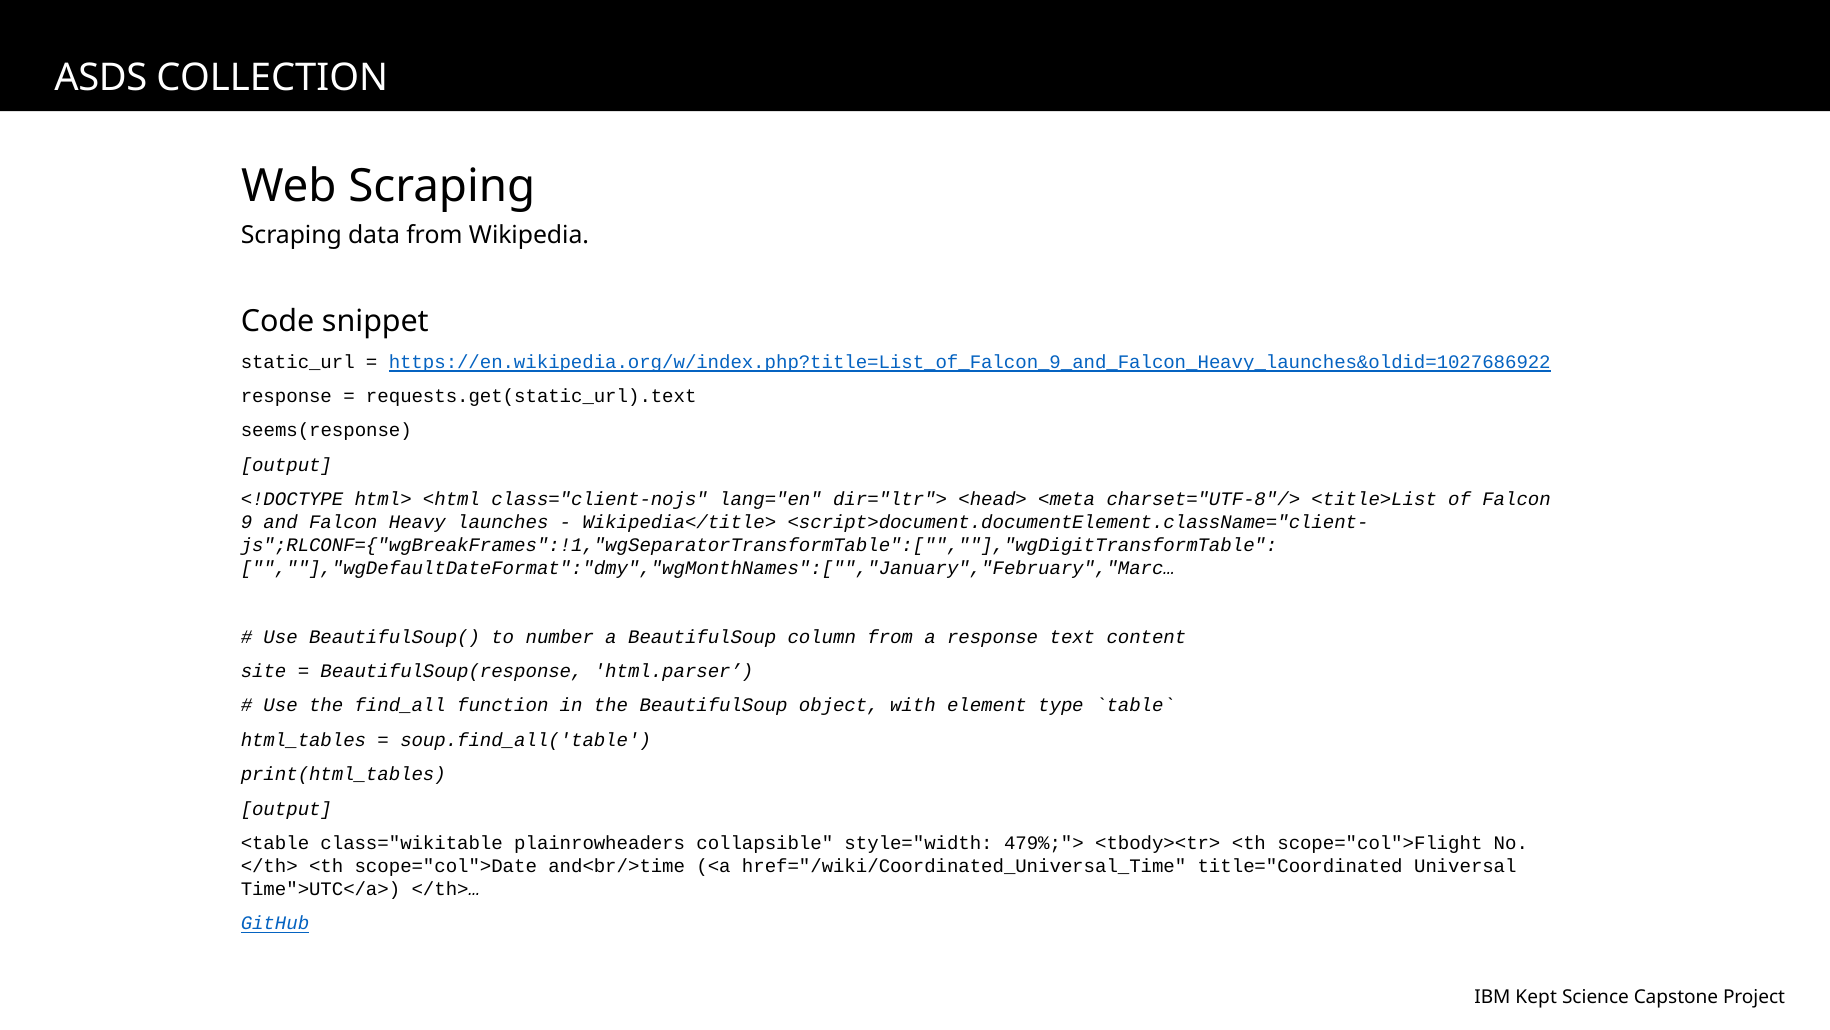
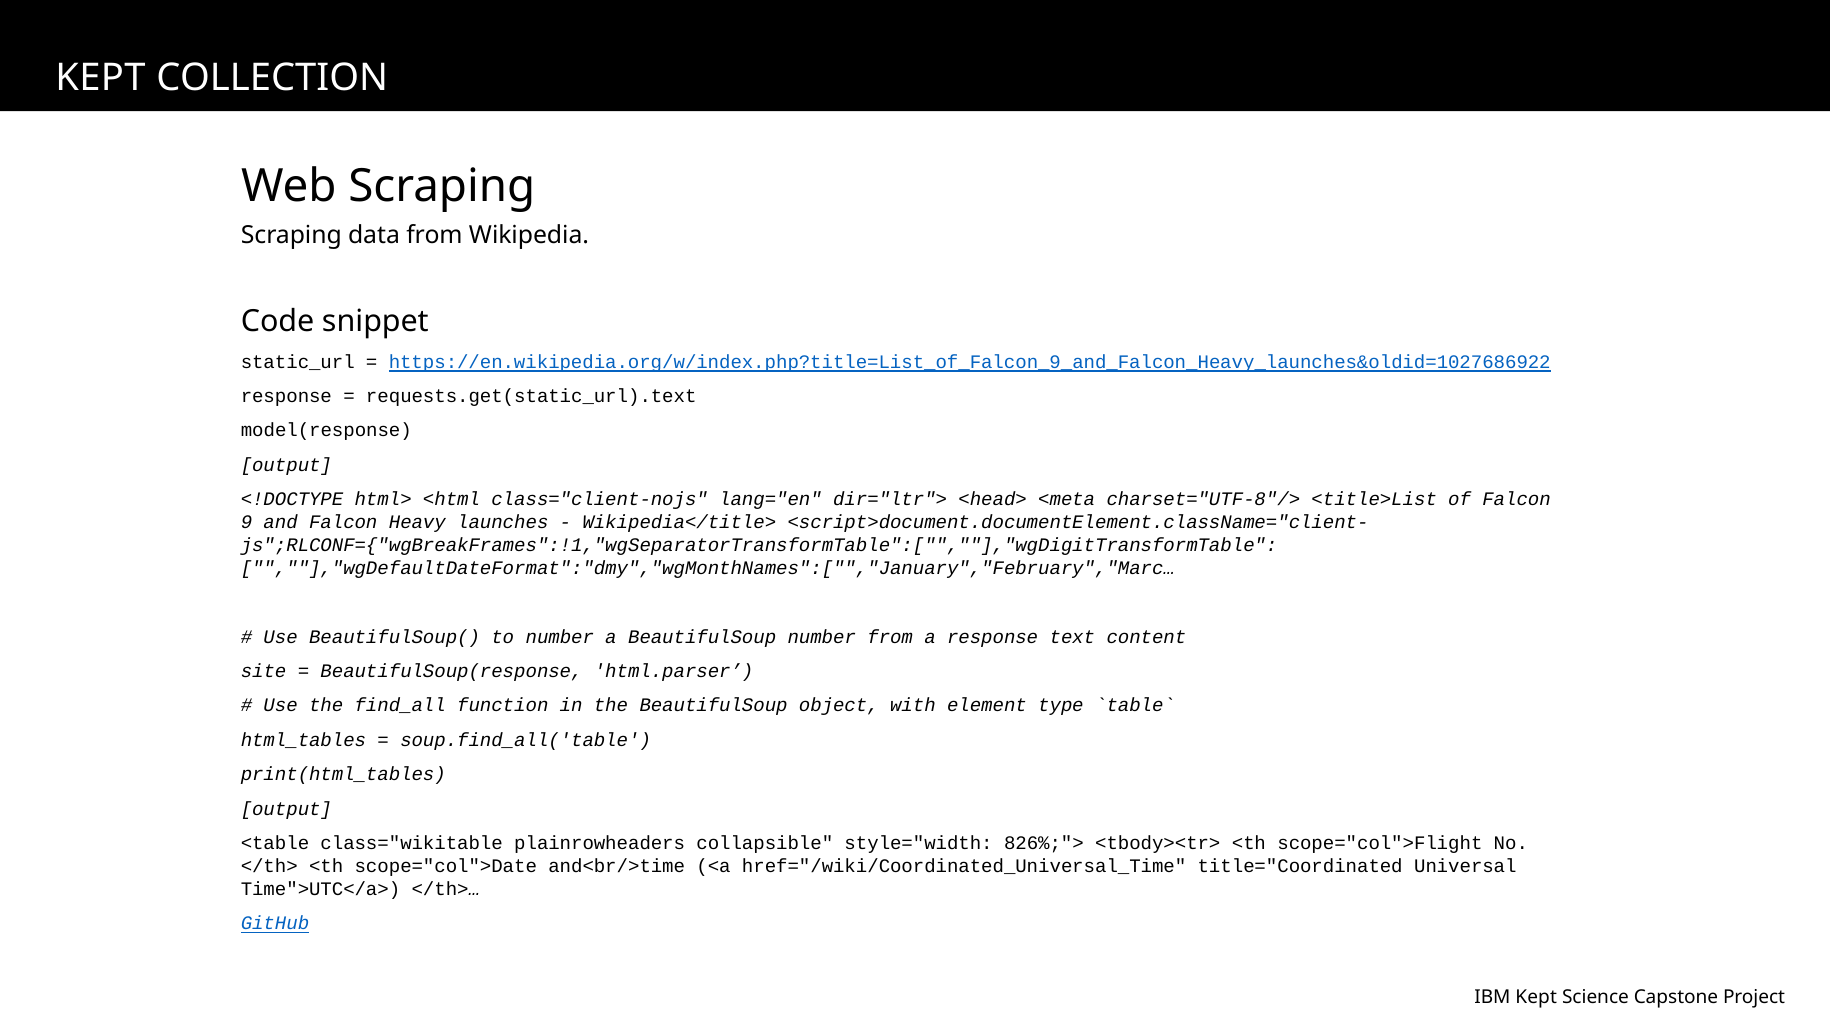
ASDS: ASDS -> KEPT (101, 78)
seems(response: seems(response -> model(response (326, 430)
BeautifulSoup column: column -> number (822, 636)
479%;">: 479%;"> -> 826%;"> (1044, 843)
